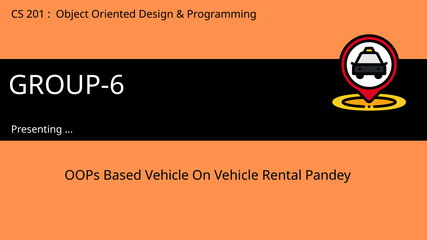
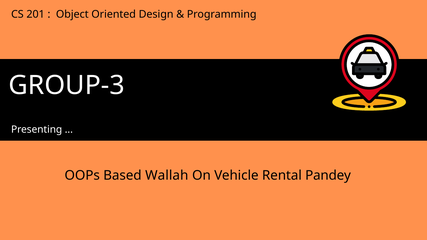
GROUP-6: GROUP-6 -> GROUP-3 (67, 86)
Based Vehicle: Vehicle -> Wallah (167, 176)
